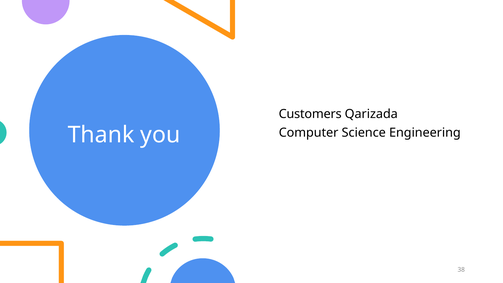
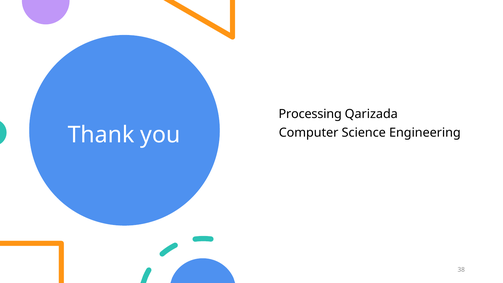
Customers: Customers -> Processing (310, 114)
